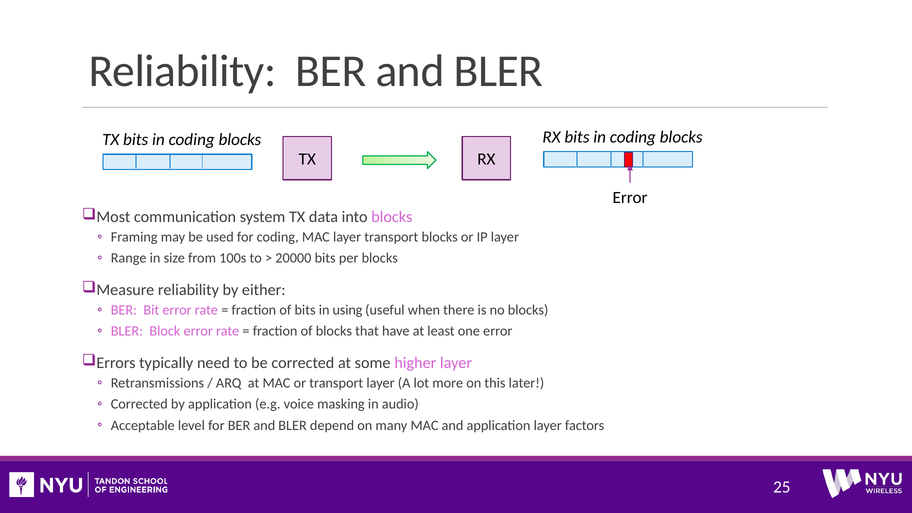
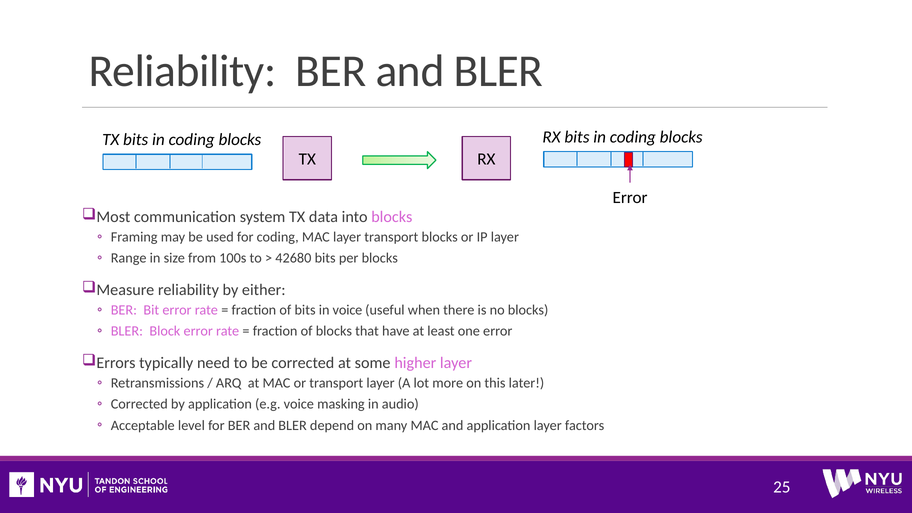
20000: 20000 -> 42680 (293, 258)
in using: using -> voice (347, 310)
